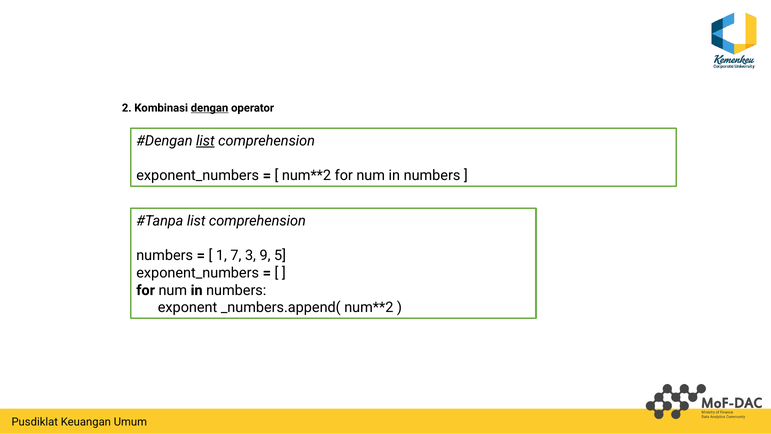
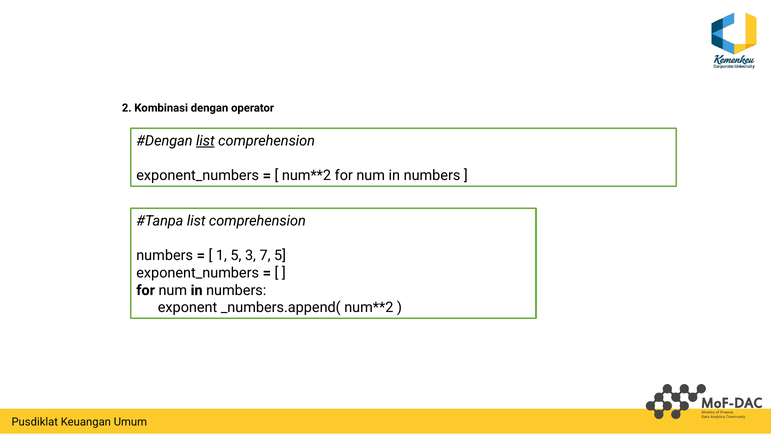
dengan underline: present -> none (210, 108)
1 7: 7 -> 5 (236, 255)
9: 9 -> 7 (265, 255)
